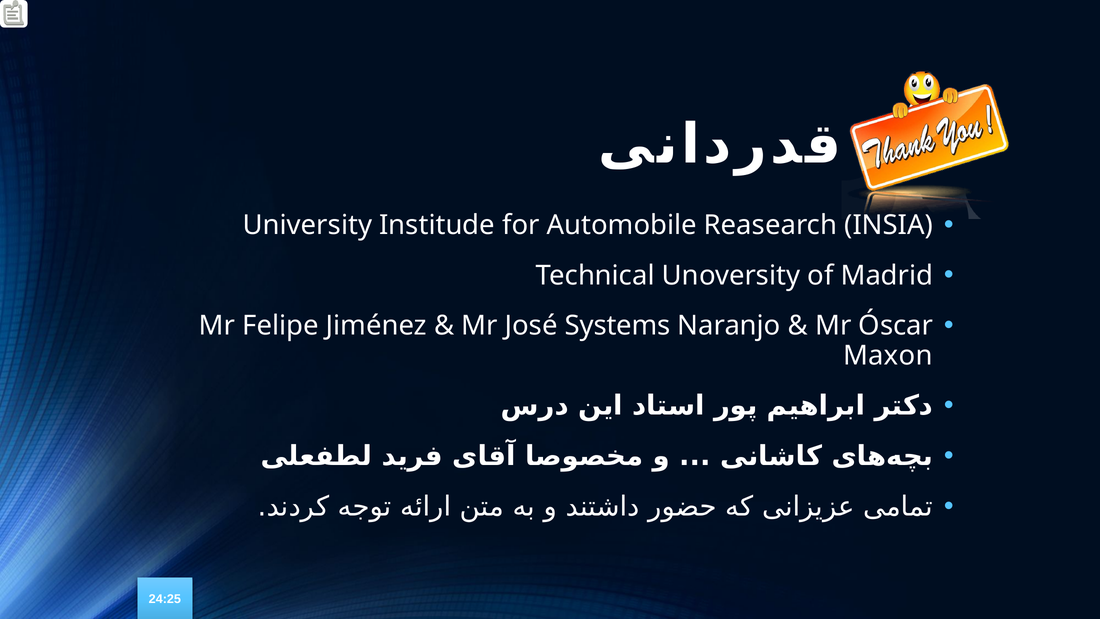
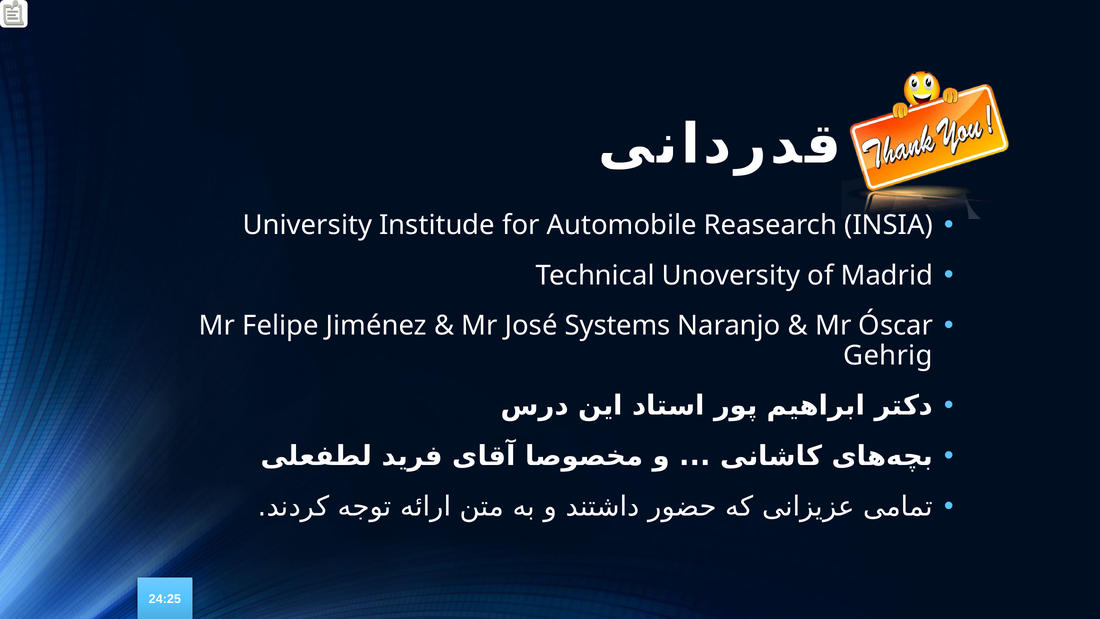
Maxon: Maxon -> Gehrig (888, 355)
